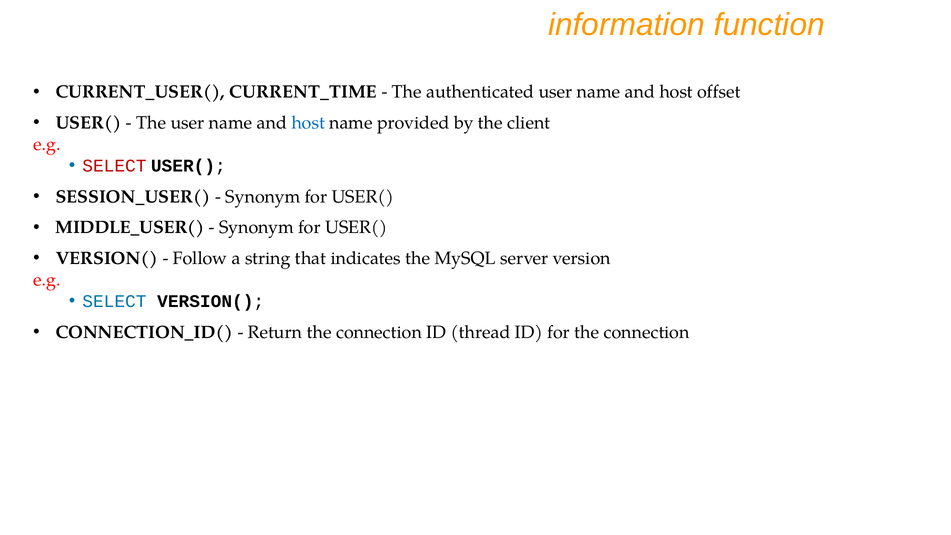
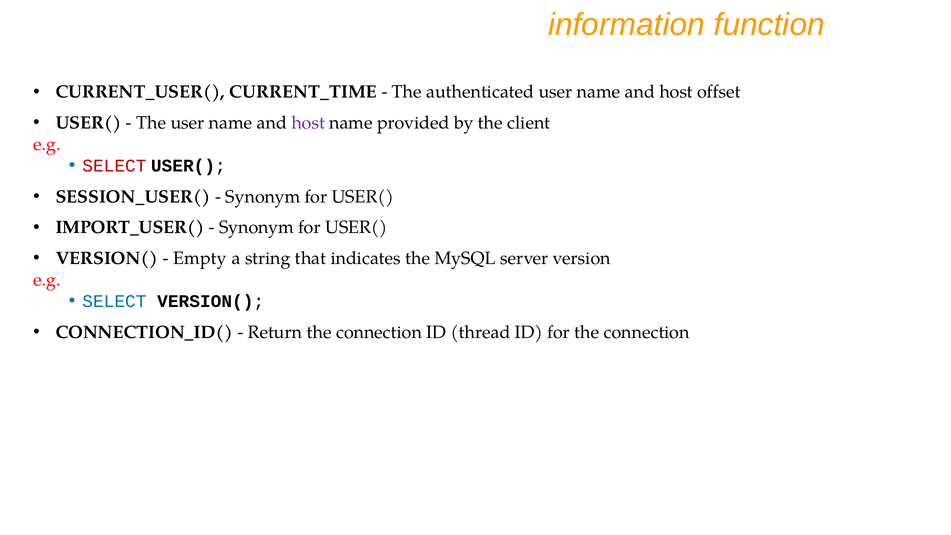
host colour: blue -> purple (308, 123)
MIDDLE_USER(: MIDDLE_USER( -> IMPORT_USER( (130, 228)
Follow: Follow -> Empty (200, 258)
